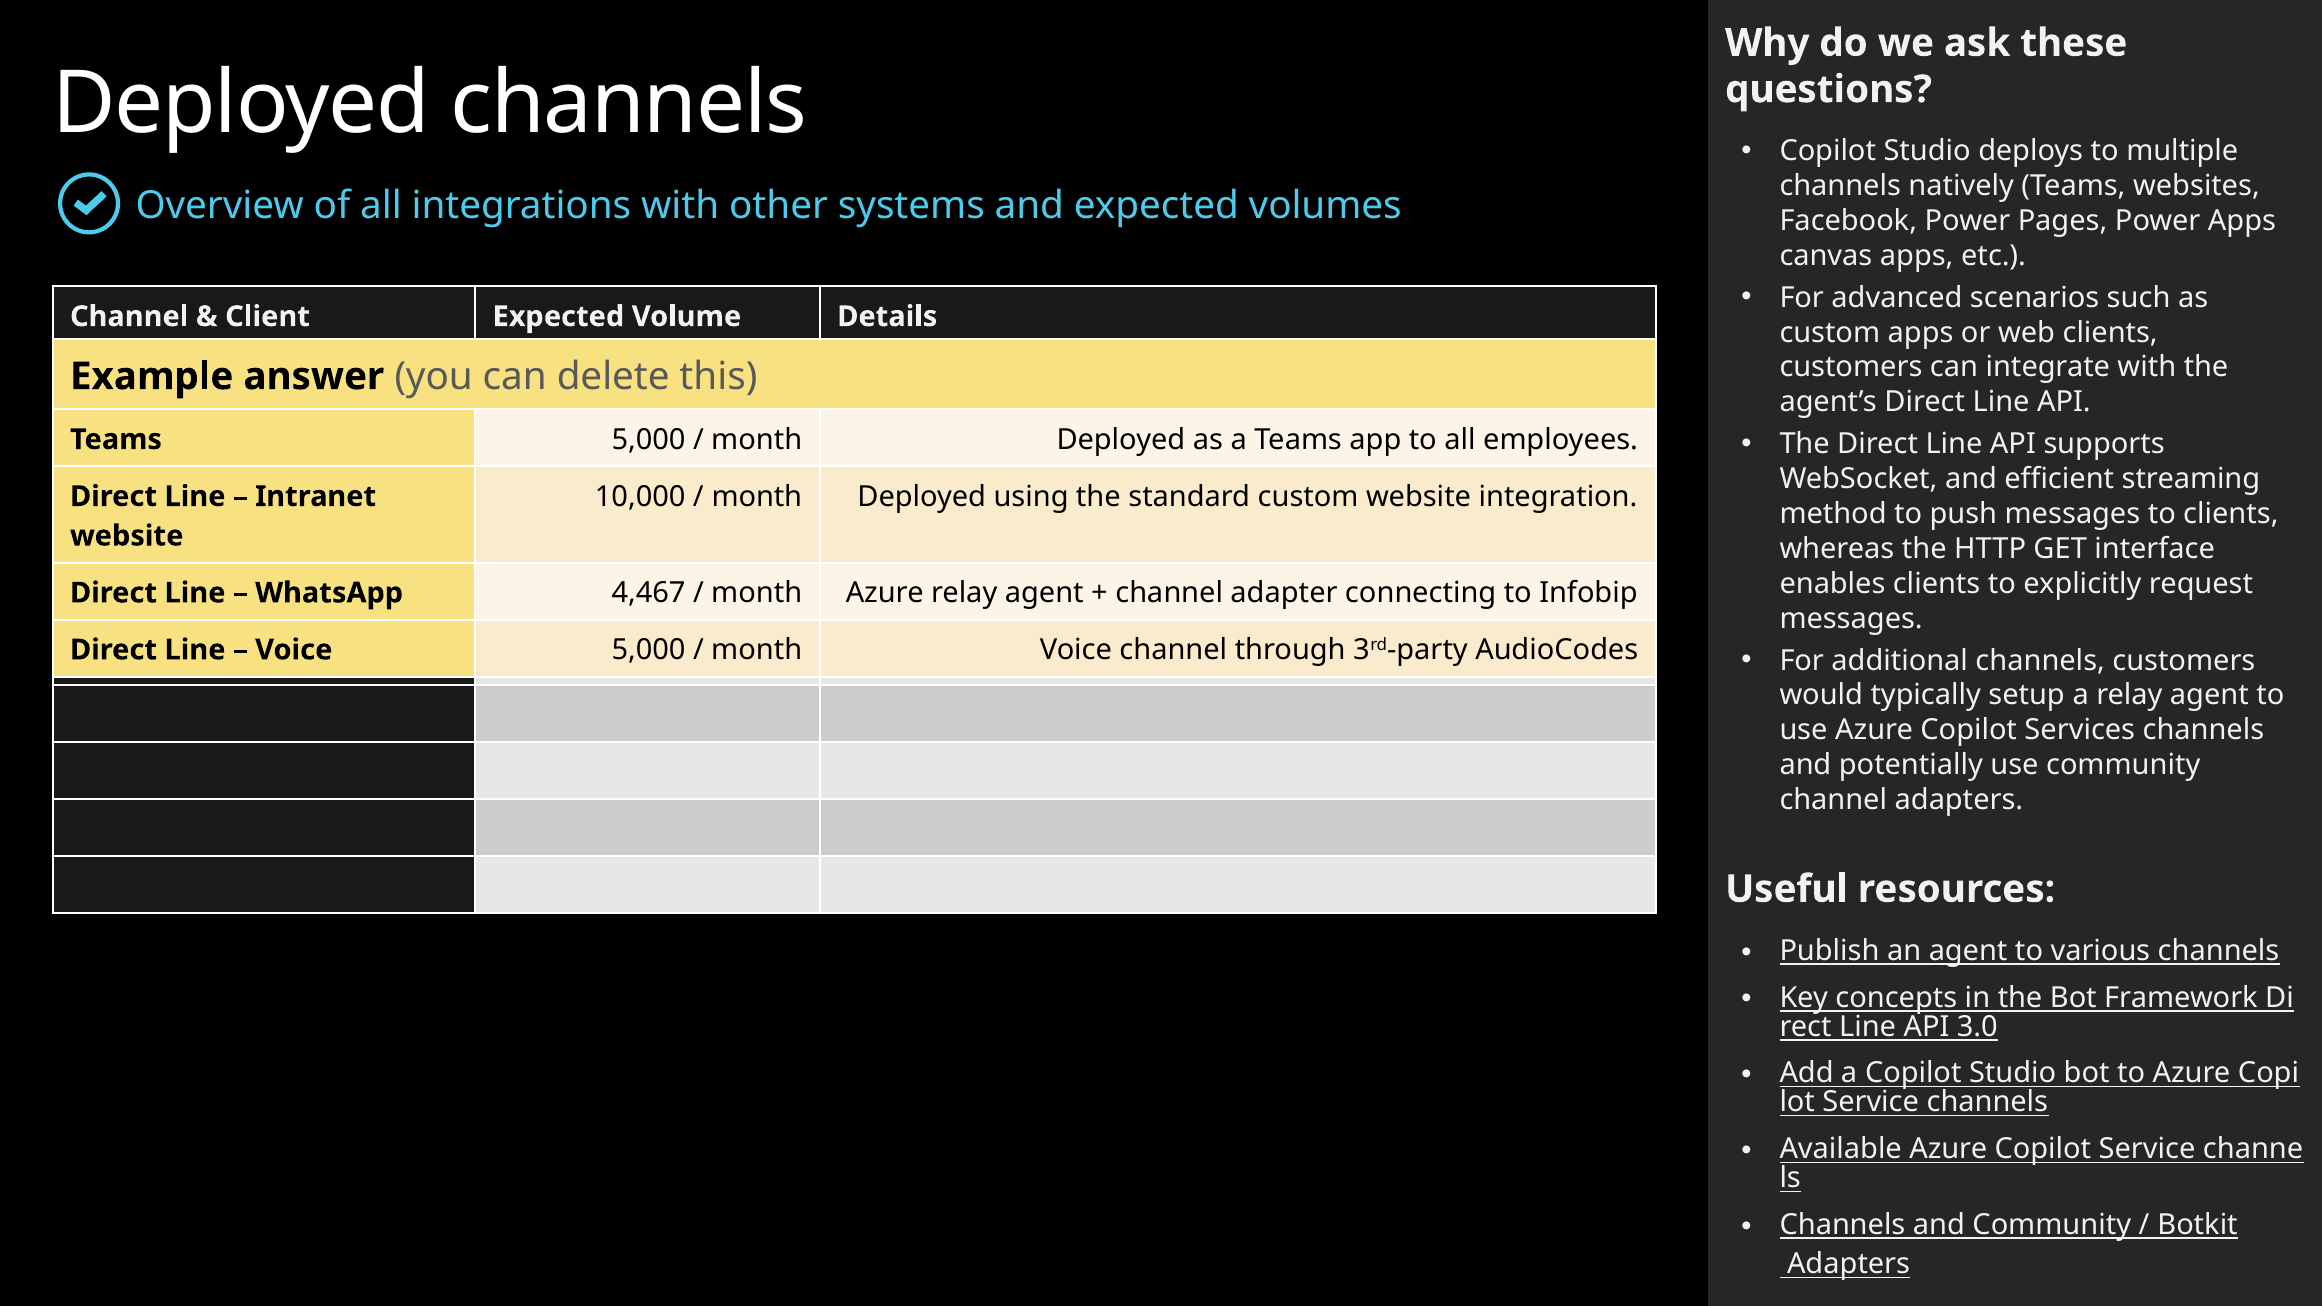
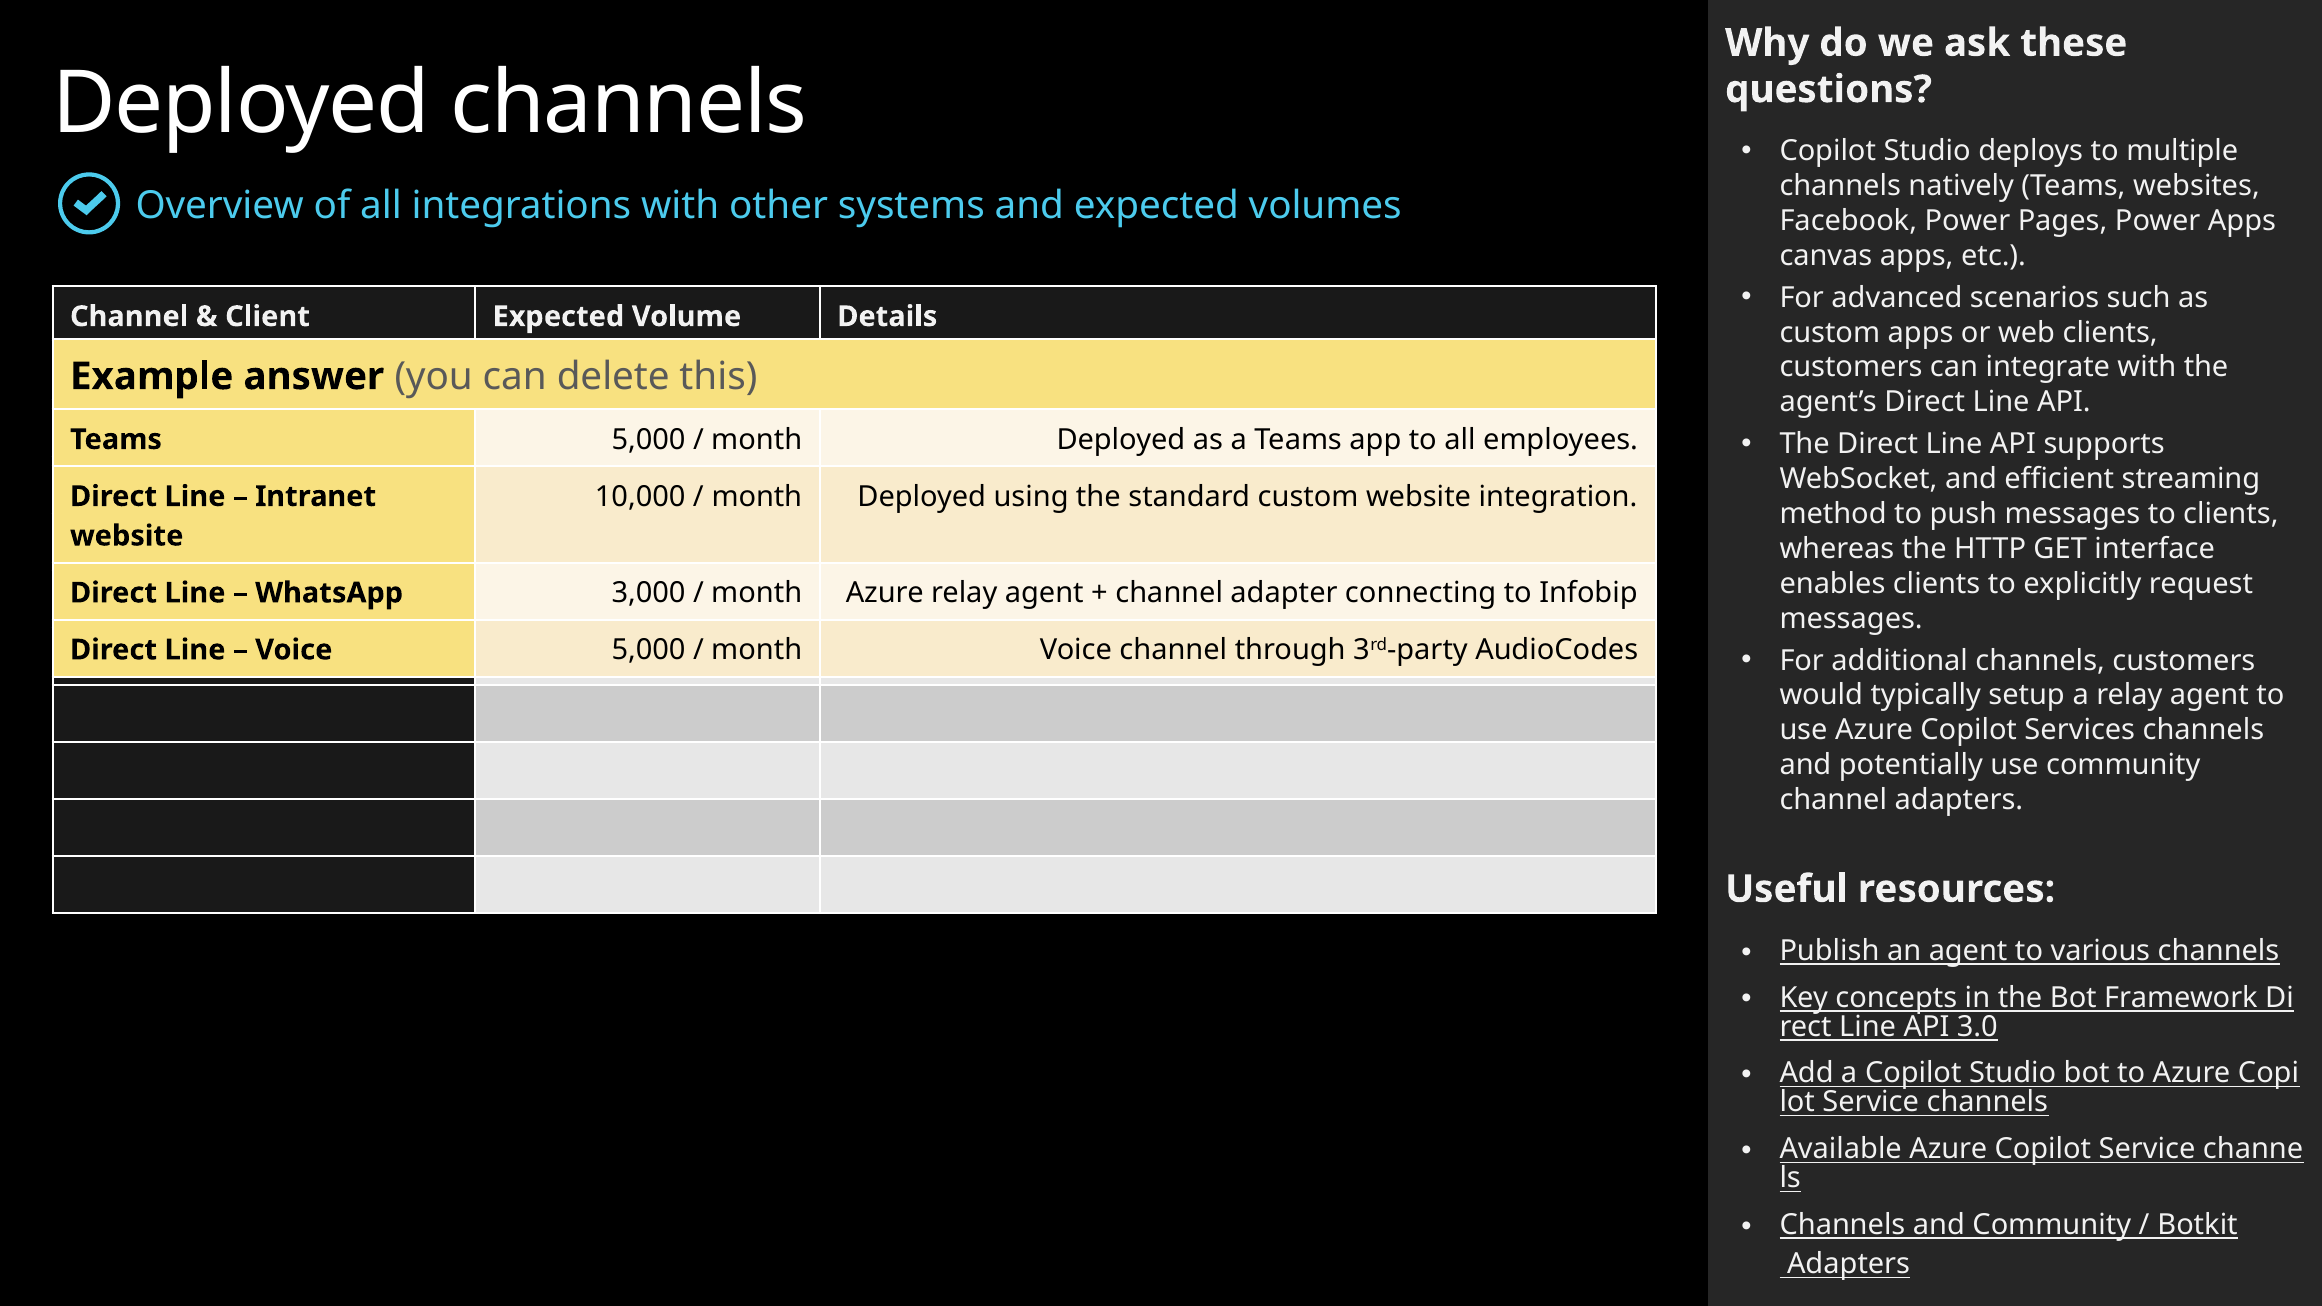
4,467: 4,467 -> 3,000 (649, 593)
